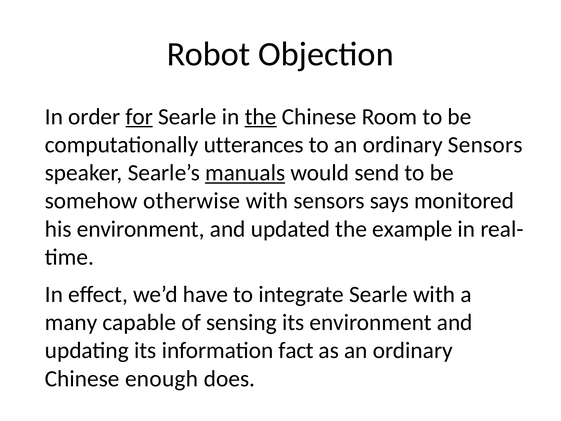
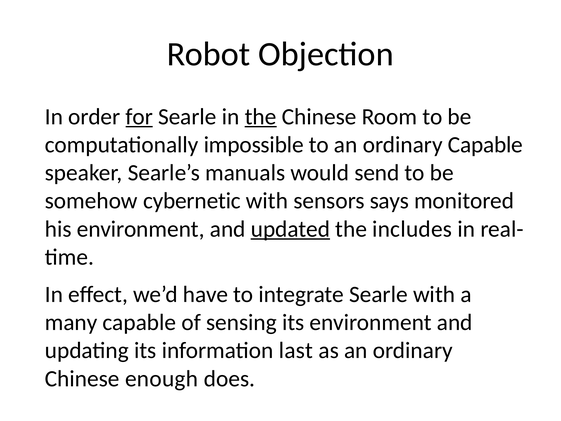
utterances: utterances -> impossible (254, 145)
ordinary Sensors: Sensors -> Capable (485, 145)
manuals underline: present -> none (245, 173)
otherwise: otherwise -> cybernetic (192, 201)
updated underline: none -> present (290, 229)
example: example -> includes (412, 229)
fact: fact -> last (296, 350)
